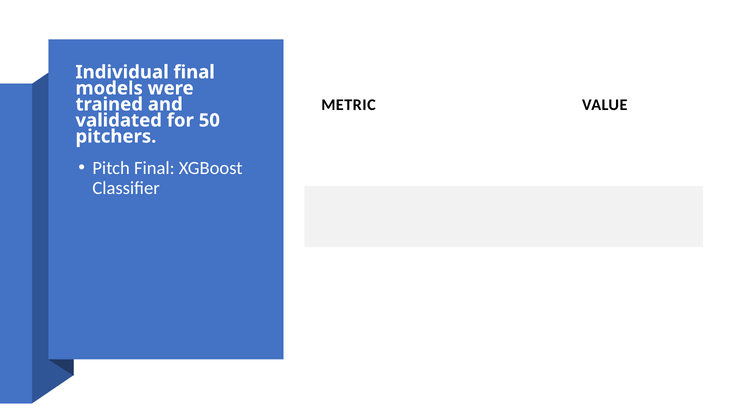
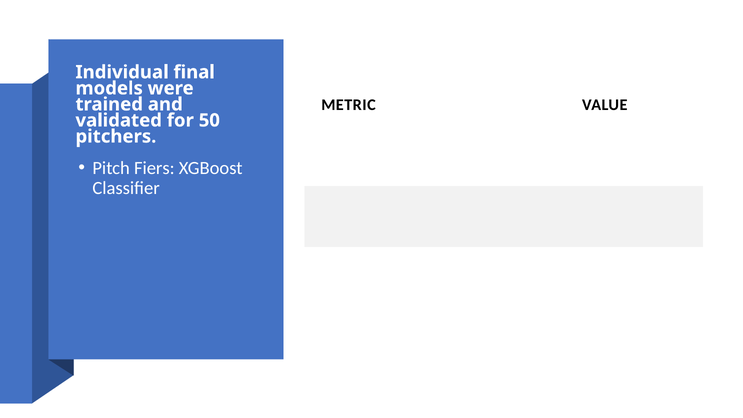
Pitch Final: Final -> Fiers (154, 168)
